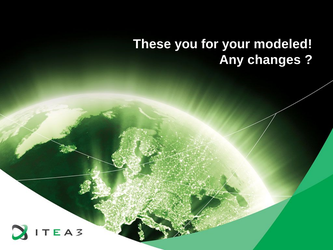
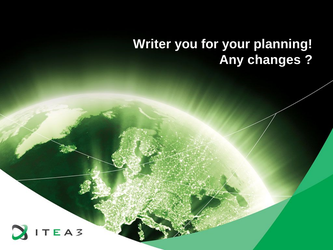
These: These -> Writer (152, 44)
modeled: modeled -> planning (283, 44)
